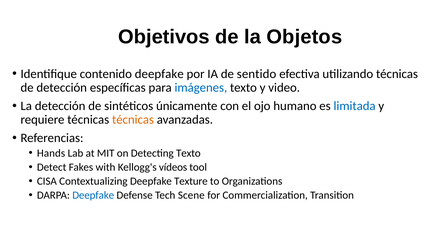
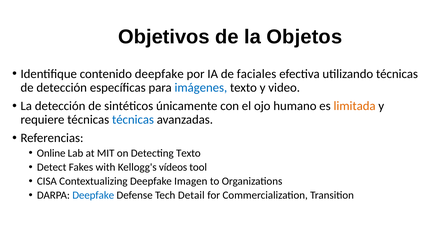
sentido: sentido -> faciales (257, 74)
limitada colour: blue -> orange (355, 106)
técnicas colour: orange -> blue (133, 120)
Hands: Hands -> Online (51, 153)
Texture: Texture -> Imagen (191, 182)
Scene: Scene -> Detail (191, 196)
